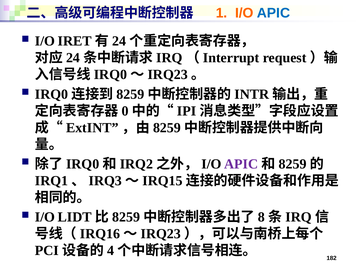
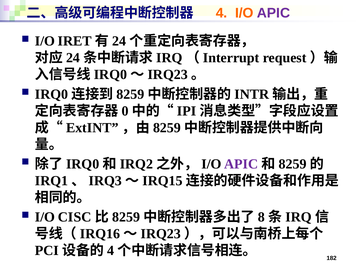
1: 1 -> 4 (222, 13)
APIC colour: blue -> purple (273, 13)
LIDT: LIDT -> CISC (75, 217)
